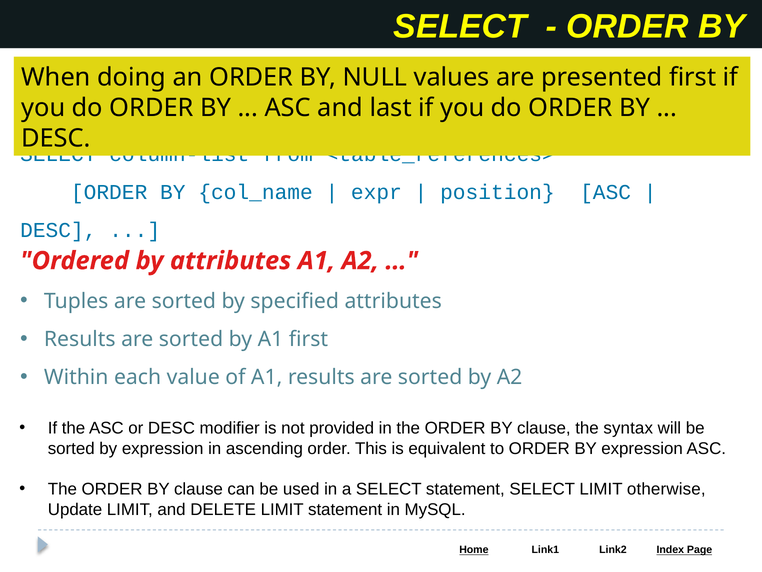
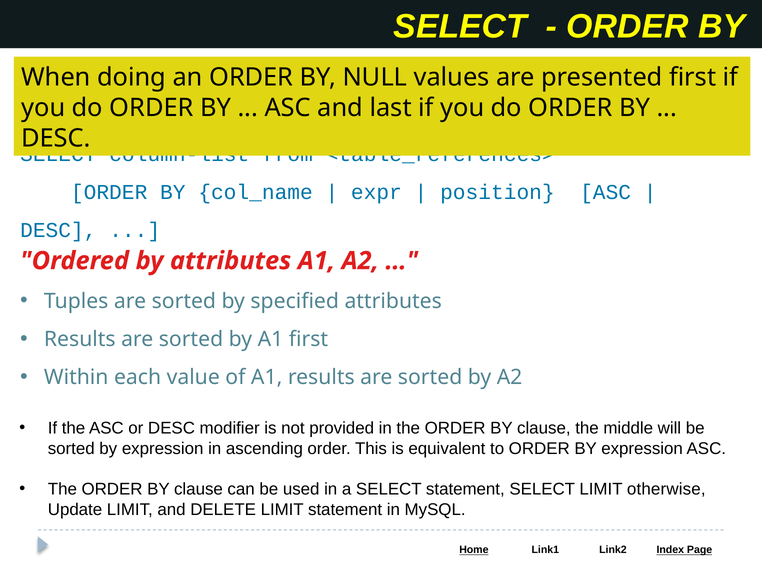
syntax: syntax -> middle (628, 428)
